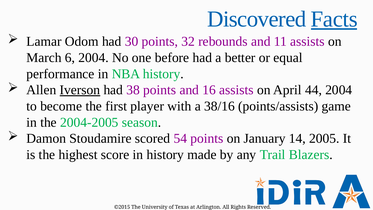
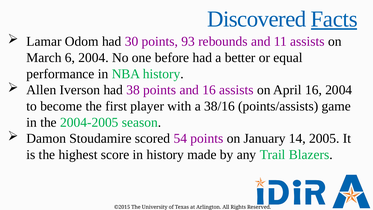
32: 32 -> 93 (188, 41)
Iverson underline: present -> none (80, 90)
April 44: 44 -> 16 (313, 90)
